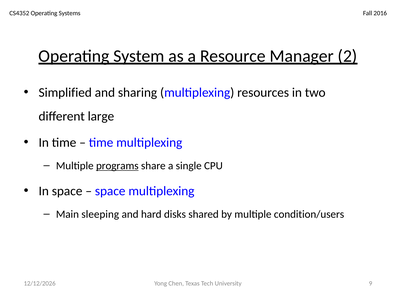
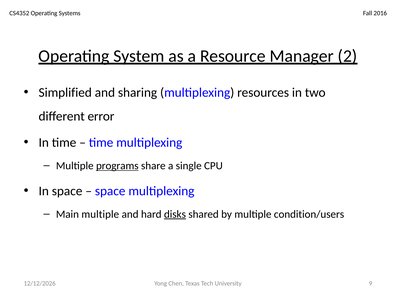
large: large -> error (101, 116)
Main sleeping: sleeping -> multiple (100, 214)
disks underline: none -> present (175, 214)
